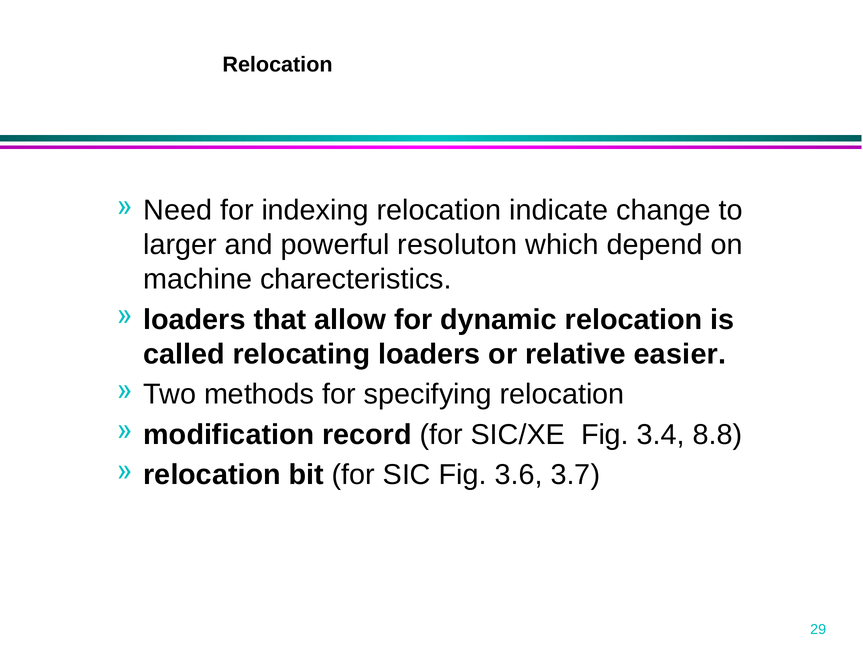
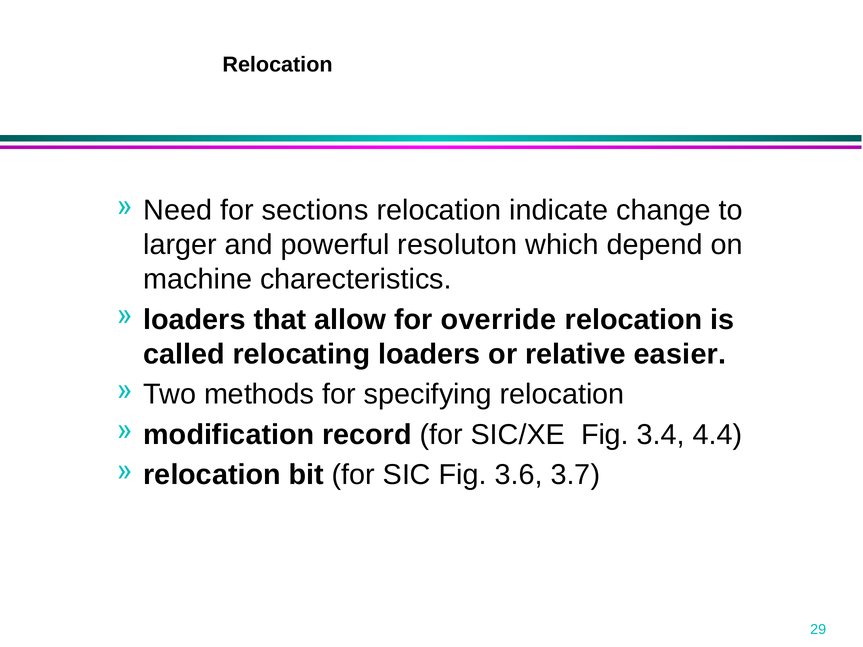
indexing: indexing -> sections (315, 210)
dynamic: dynamic -> override (498, 320)
8.8: 8.8 -> 4.4 (718, 435)
